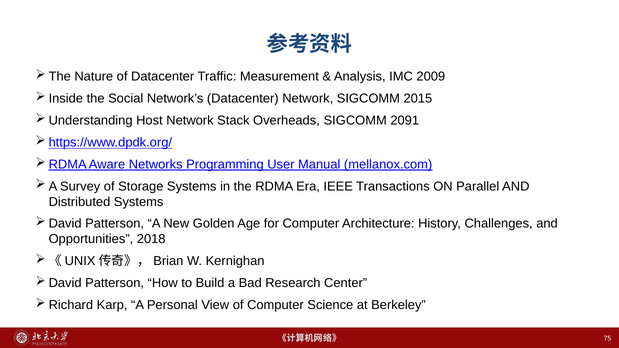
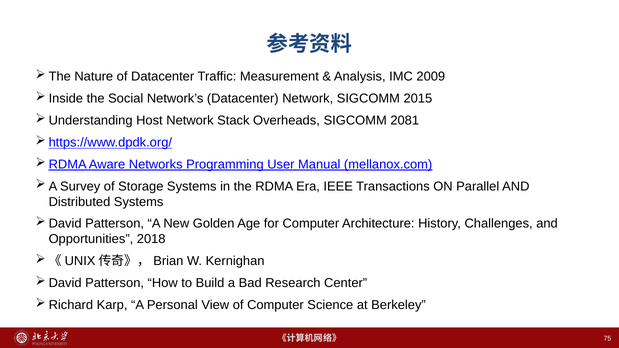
2091: 2091 -> 2081 (405, 121)
